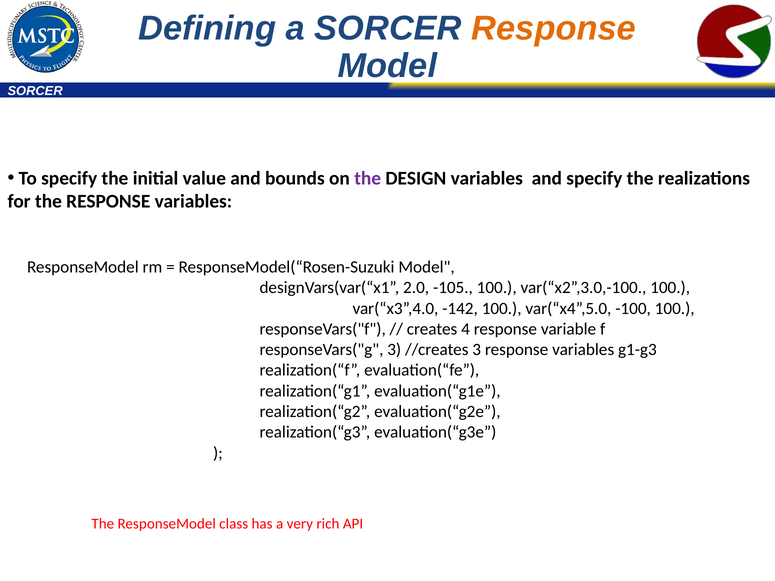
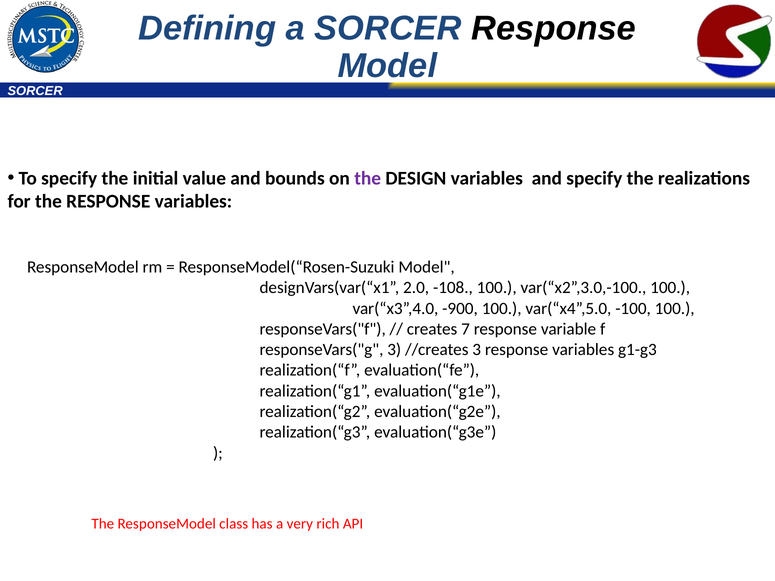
Response colour: orange -> black (554, 29)
-105: -105 -> -108 (453, 288)
-142: -142 -> -900 (460, 309)
4: 4 -> 7 (465, 329)
